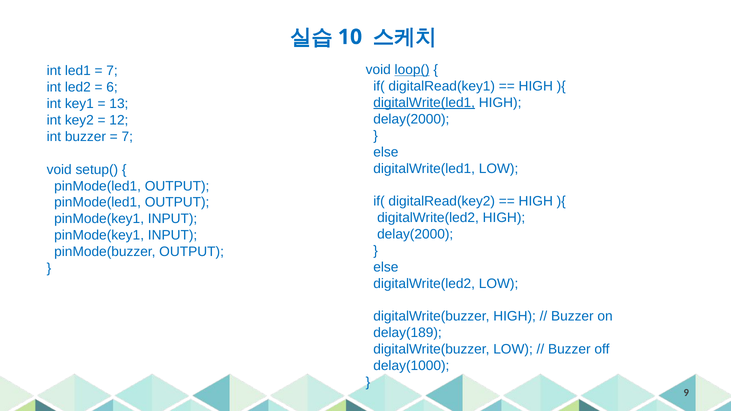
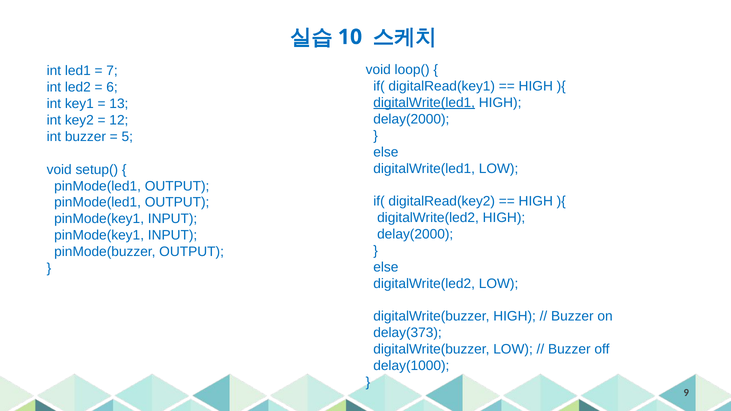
loop( underline: present -> none (412, 70)
7: 7 -> 5 (127, 137)
delay(189: delay(189 -> delay(373 (408, 333)
